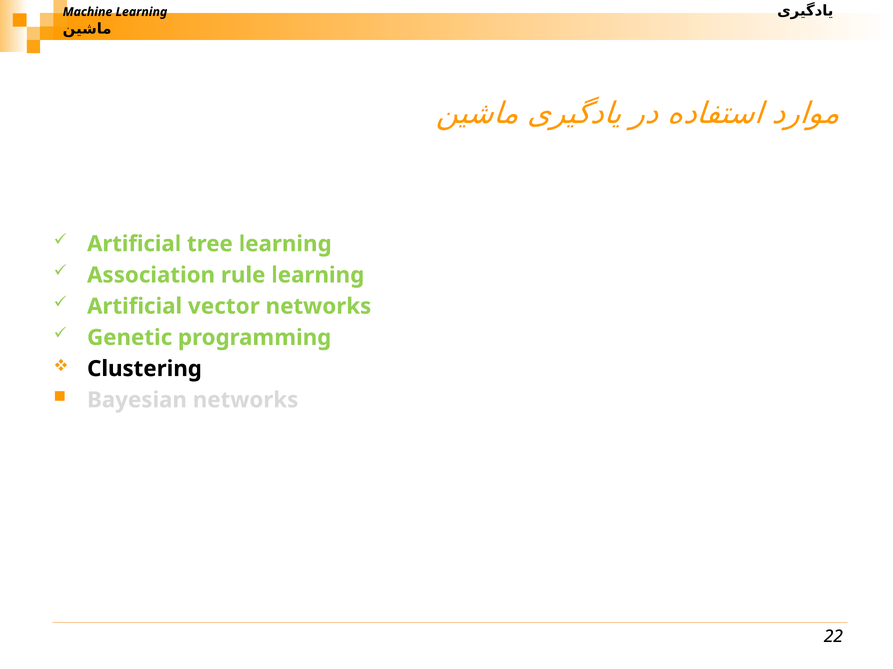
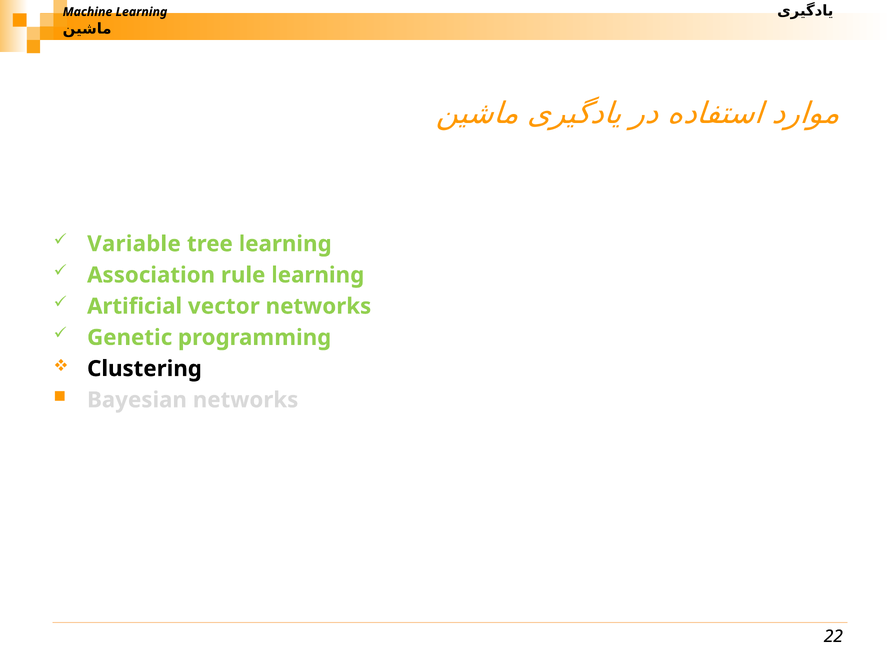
Artificial: Artificial -> Variable (134, 244)
